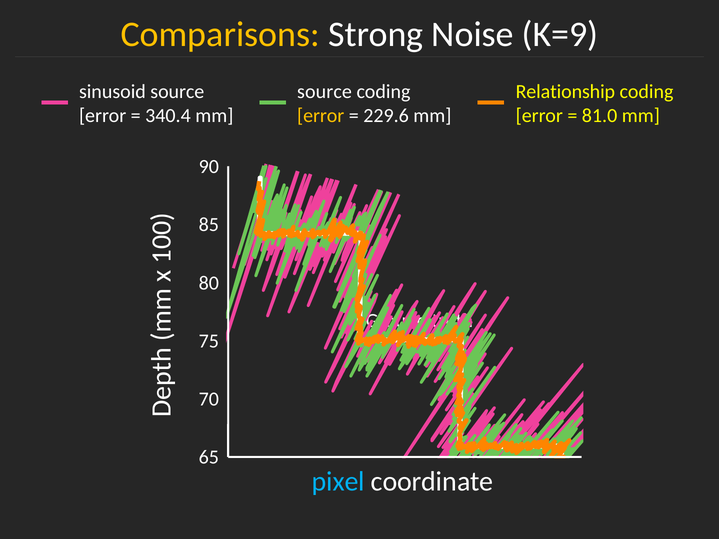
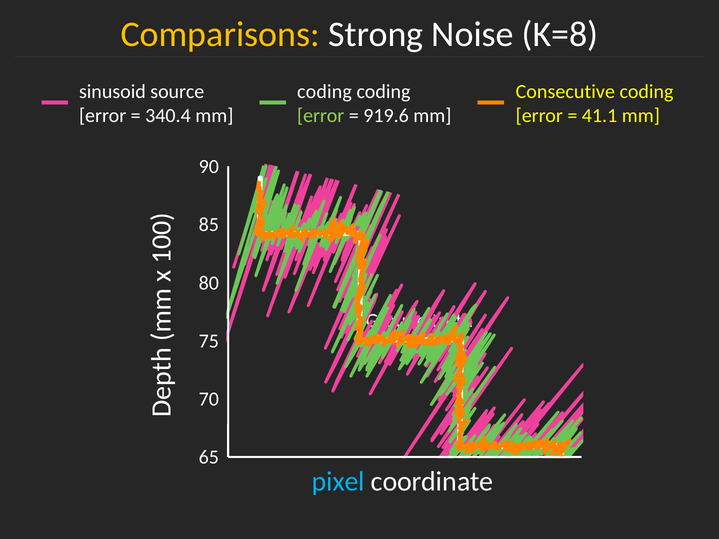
K=9: K=9 -> K=8 (560, 34)
source: source -> coding (324, 92)
Relationship: Relationship -> Consecutive (565, 92)
error colour: yellow -> light green (321, 116)
229.6: 229.6 -> 919.6 (386, 116)
81.0: 81.0 -> 41.1 (600, 116)
